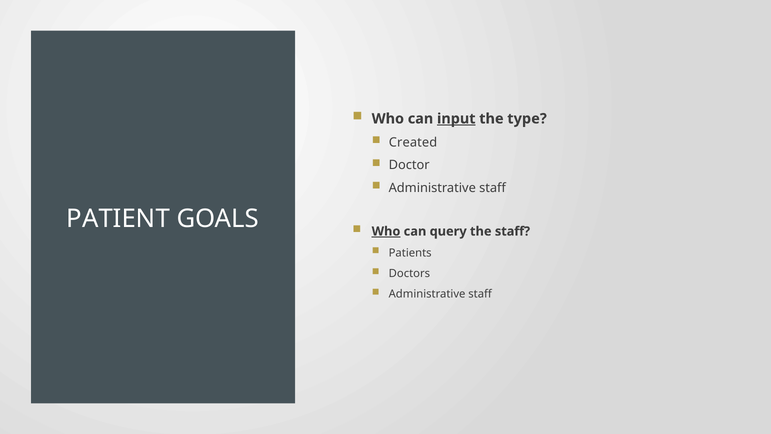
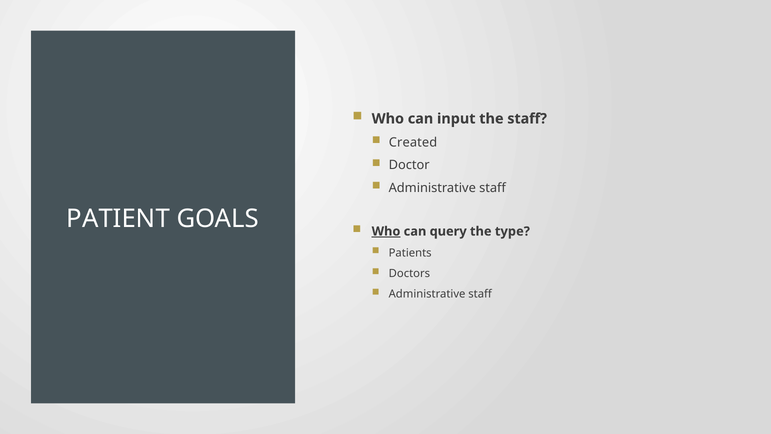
input underline: present -> none (456, 119)
the type: type -> staff (527, 119)
the staff: staff -> type (512, 231)
